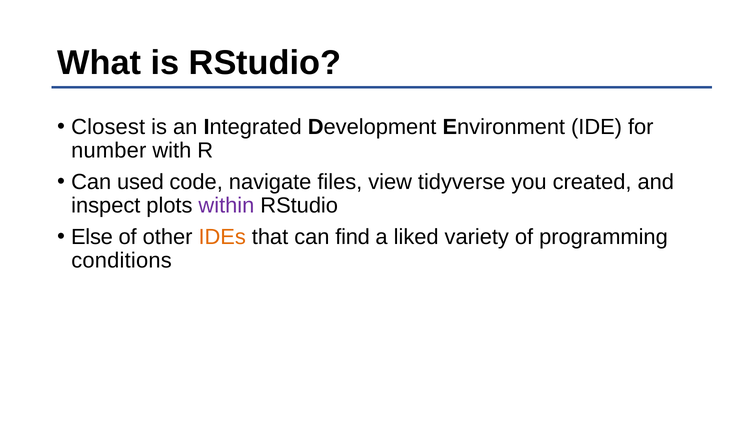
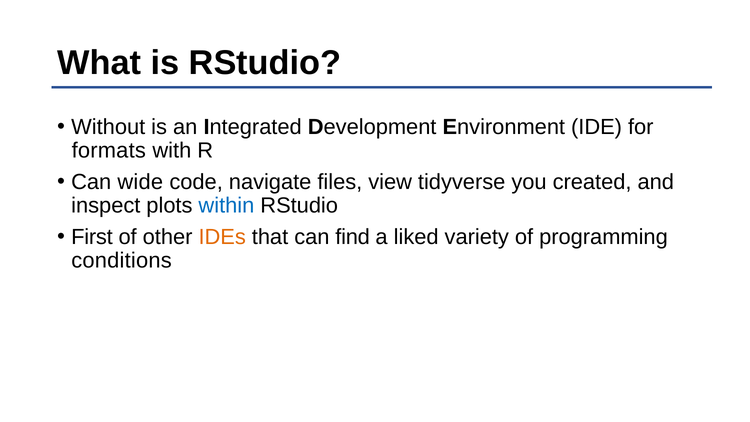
Closest: Closest -> Without (108, 127)
number: number -> formats (109, 150)
used: used -> wide (140, 182)
within colour: purple -> blue (226, 206)
Else: Else -> First (92, 237)
